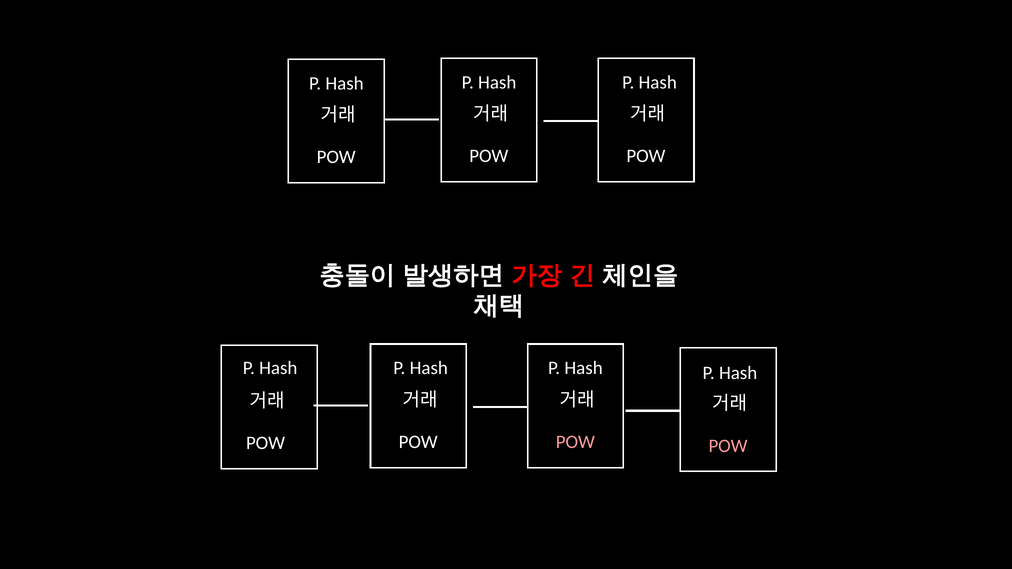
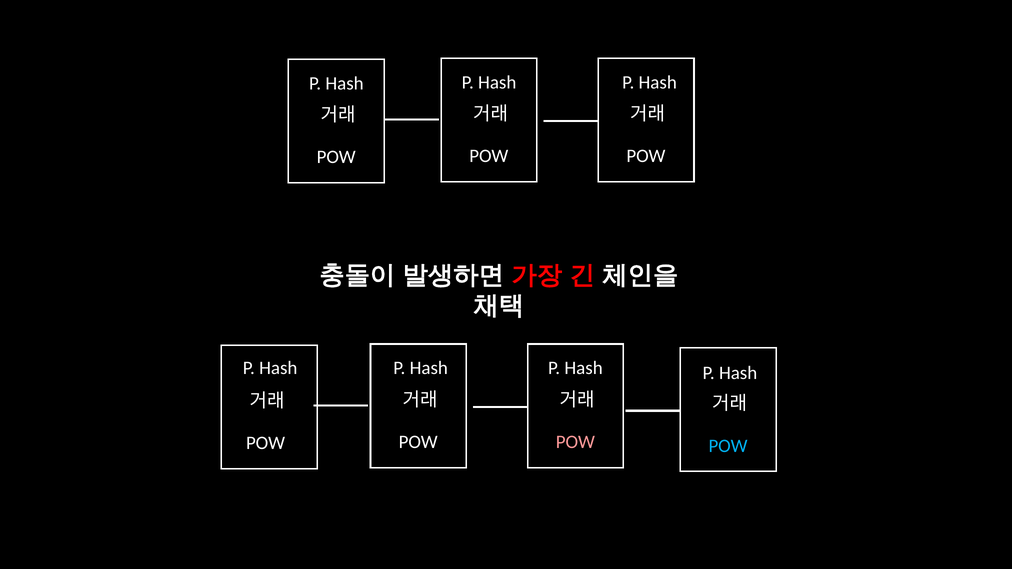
POW colour: pink -> light blue (728, 446)
